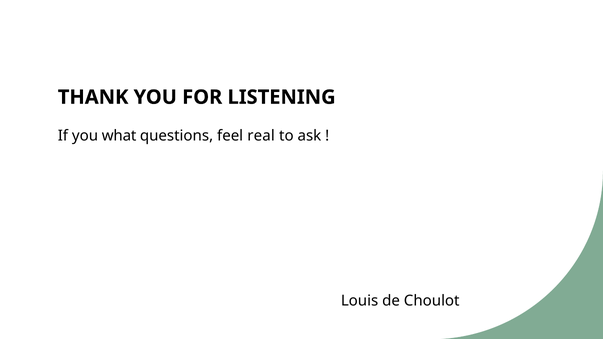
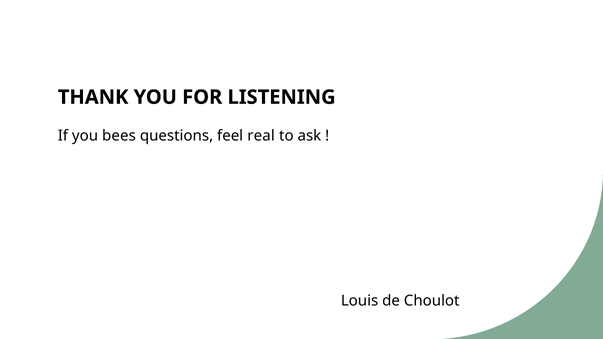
what: what -> bees (119, 136)
